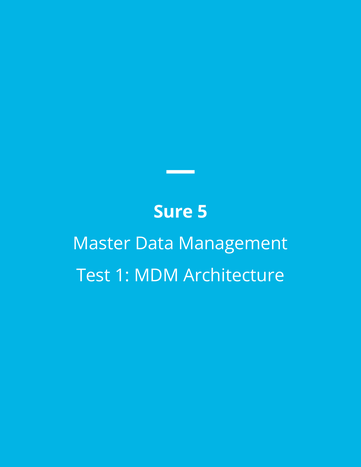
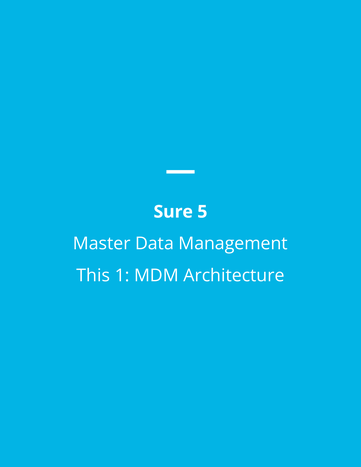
Test: Test -> This (93, 276)
